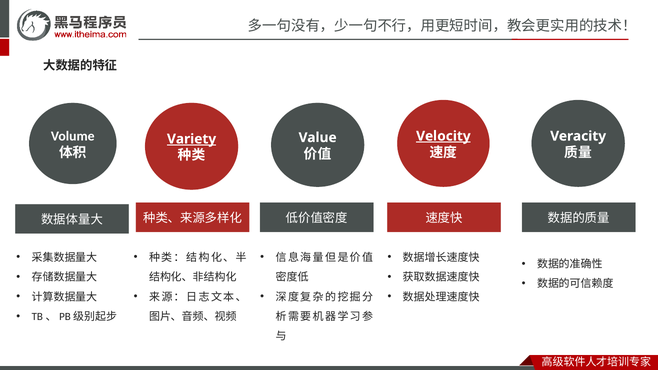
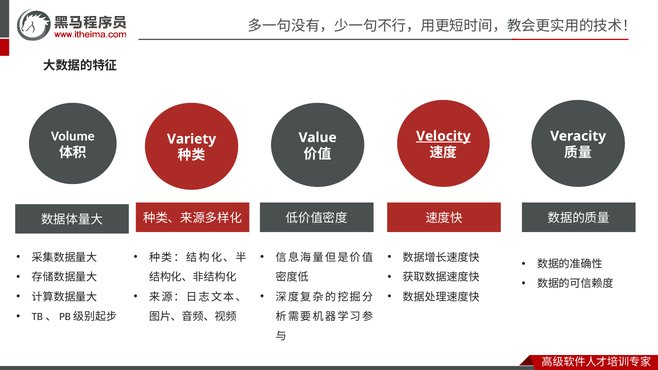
Variety underline: present -> none (192, 139)
